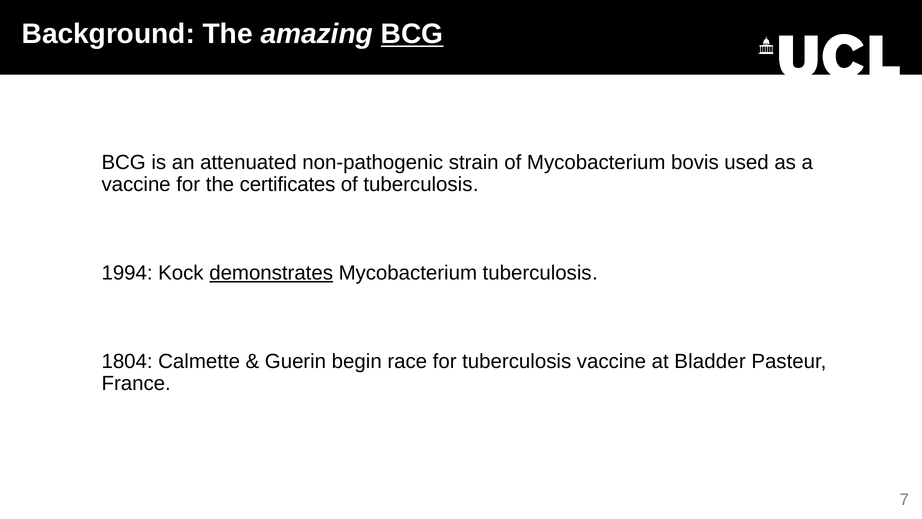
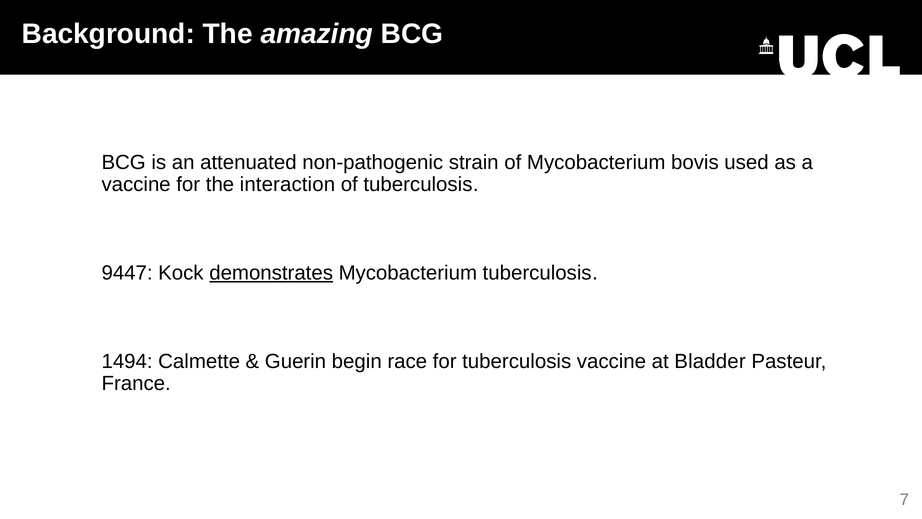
BCG underline: present -> none (412, 34)
certificates: certificates -> interaction (287, 185)
1994: 1994 -> 9447 (127, 273)
1804: 1804 -> 1494 (127, 361)
